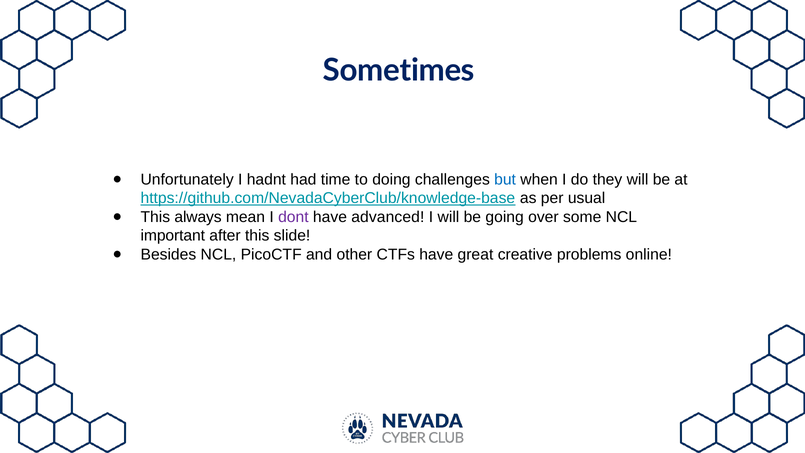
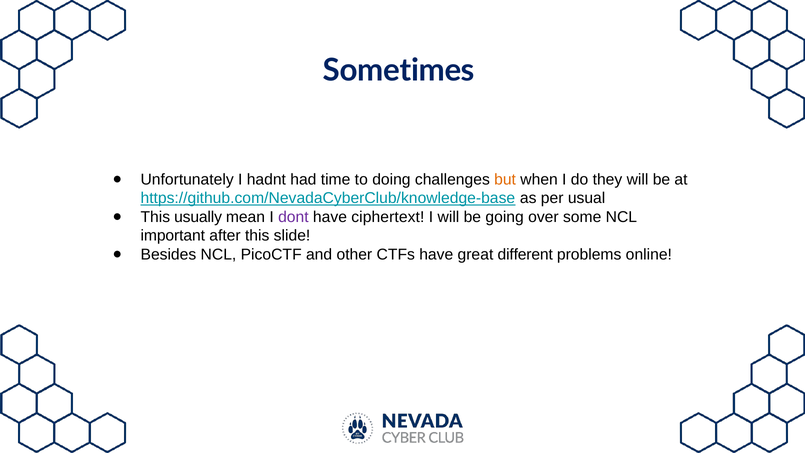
but colour: blue -> orange (505, 179)
always: always -> usually (198, 217)
advanced: advanced -> ciphertext (388, 217)
creative: creative -> different (525, 254)
